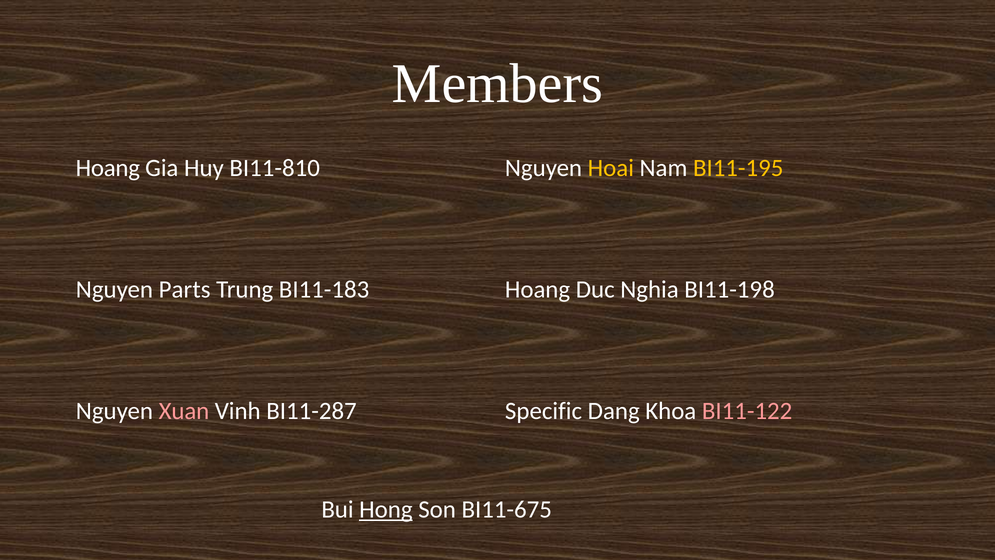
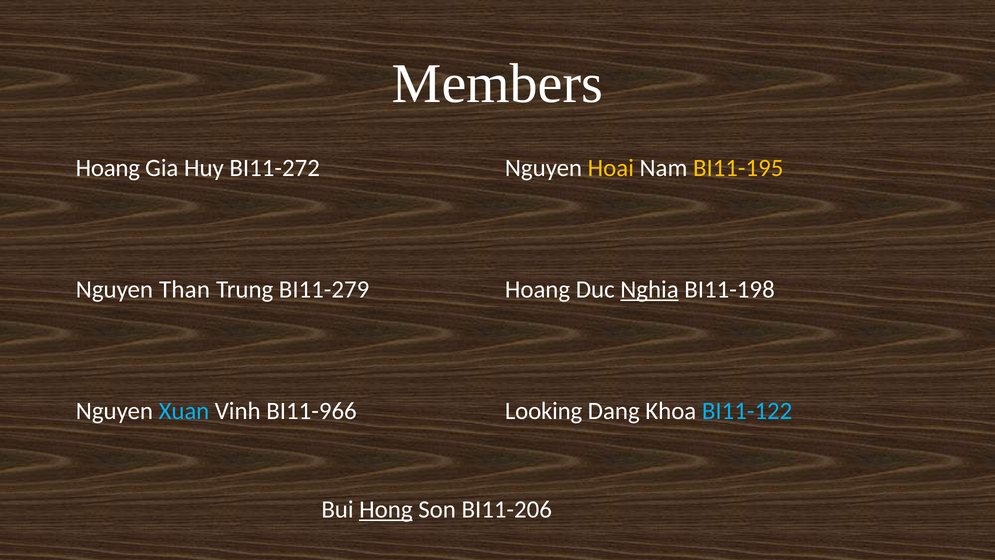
BI11-810: BI11-810 -> BI11-272 (275, 168)
Parts: Parts -> Than (185, 290)
BI11-183: BI11-183 -> BI11-279 (324, 290)
Nghia underline: none -> present (650, 290)
Xuan colour: pink -> light blue (184, 411)
BI11-287: BI11-287 -> BI11-966 (312, 411)
Specific: Specific -> Looking (544, 411)
BI11-122 colour: pink -> light blue (747, 411)
BI11-675: BI11-675 -> BI11-206 (507, 509)
